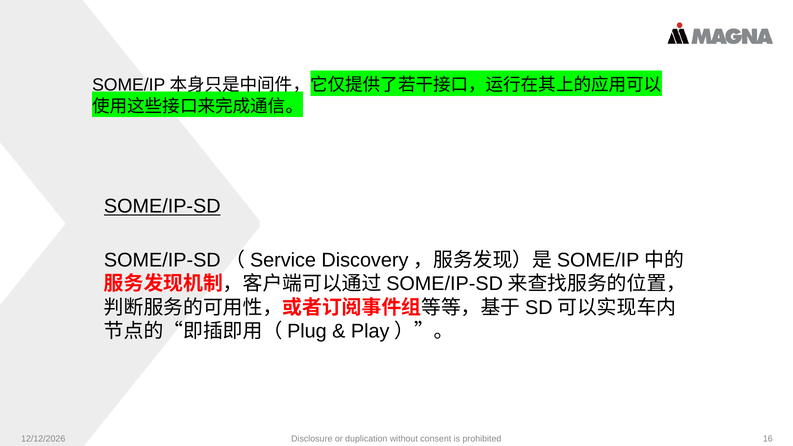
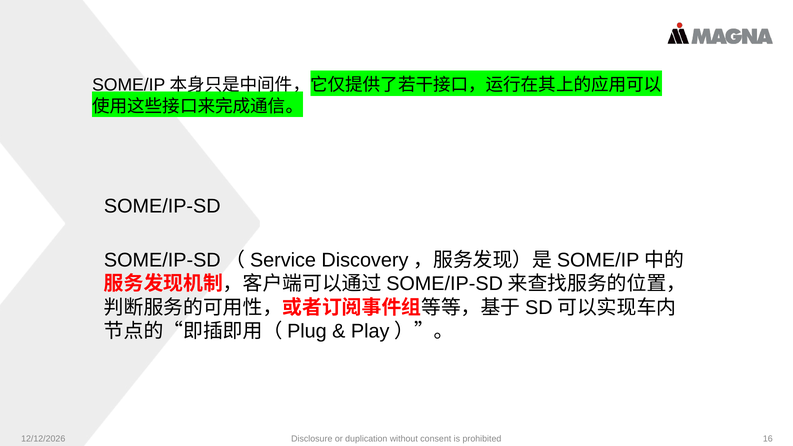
SOME/IP-SD underline: present -> none (162, 206)
